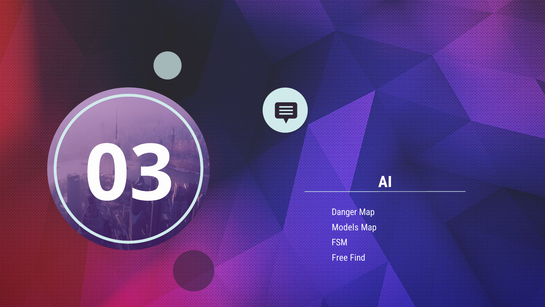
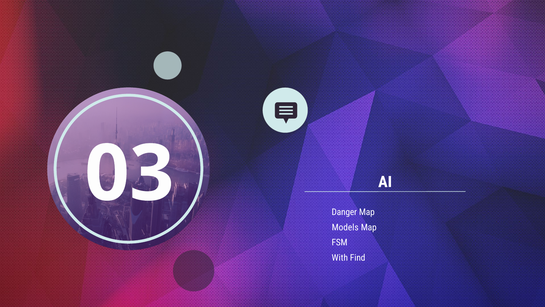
Free: Free -> With (340, 258)
